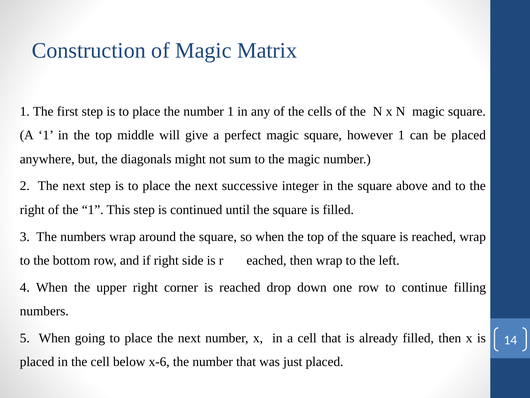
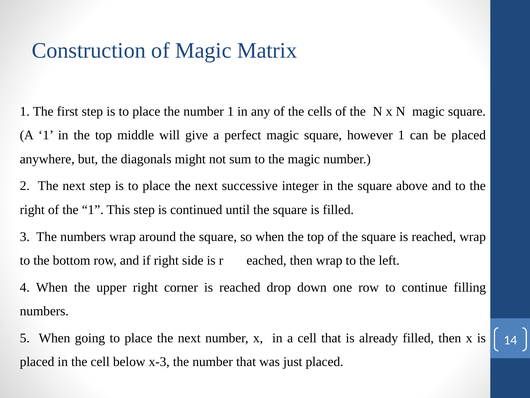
x-6: x-6 -> x-3 (159, 361)
